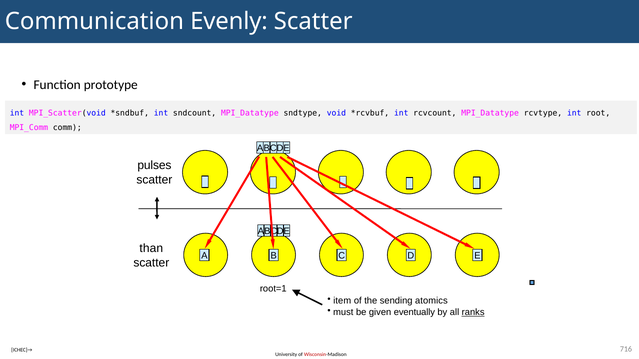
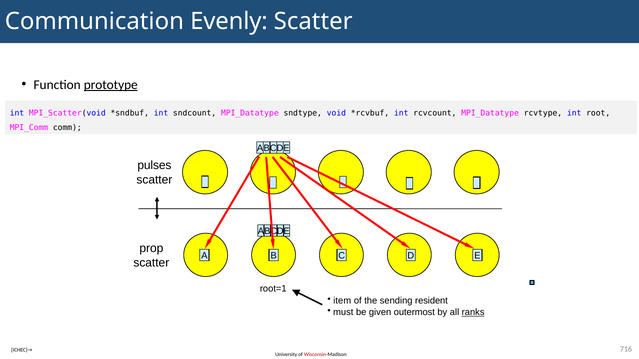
prototype underline: none -> present (111, 85)
than: than -> prop (151, 249)
atomics: atomics -> resident (431, 301)
eventually: eventually -> outermost (414, 312)
